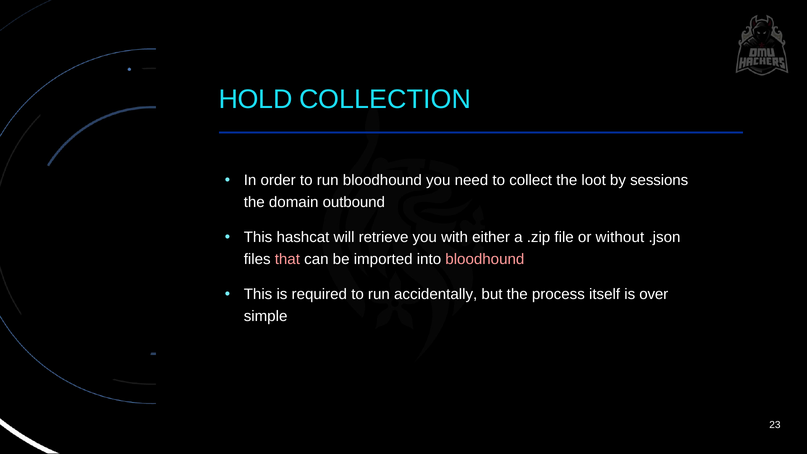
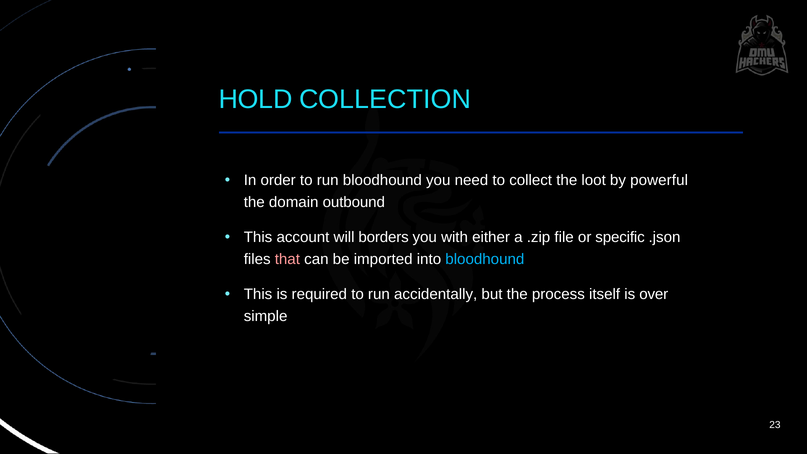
sessions: sessions -> powerful (659, 180)
hashcat: hashcat -> account (303, 237)
retrieve: retrieve -> borders (384, 237)
without: without -> specific (620, 237)
bloodhound colour: pink -> light blue (485, 259)
